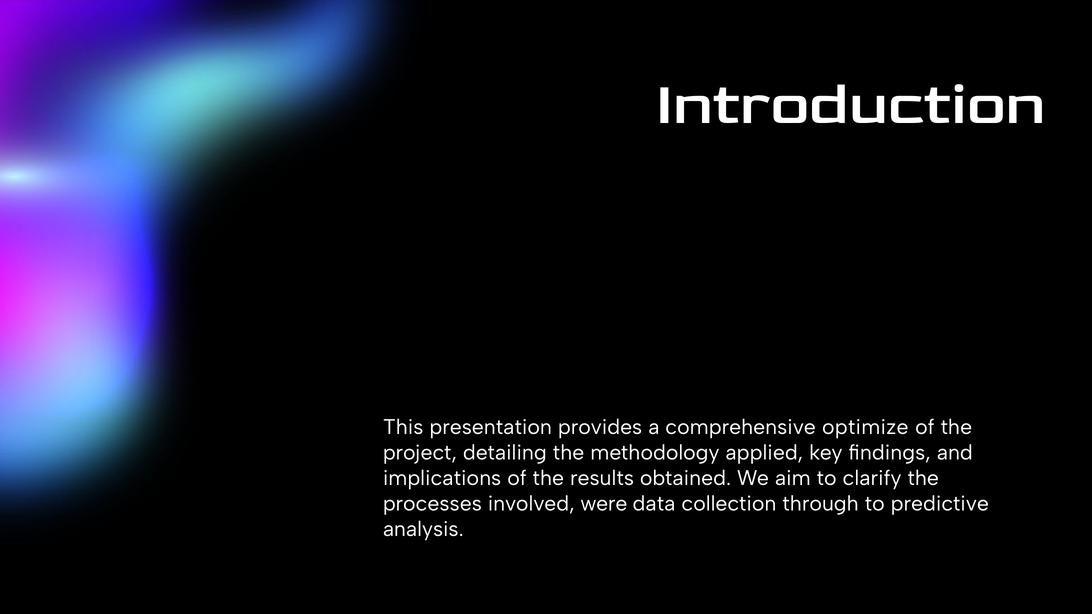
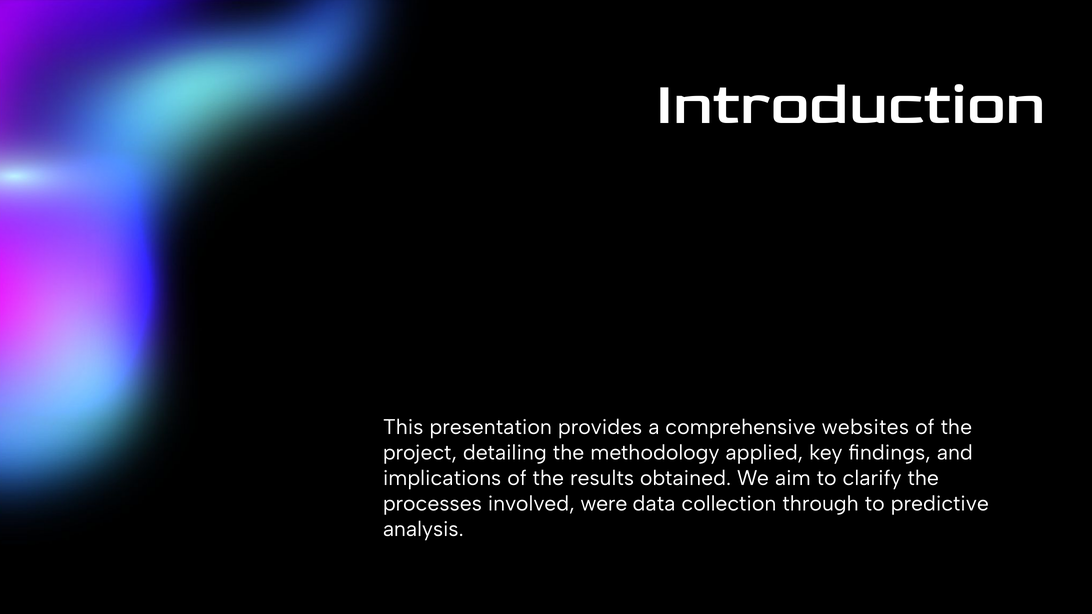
optimize: optimize -> websites (865, 428)
